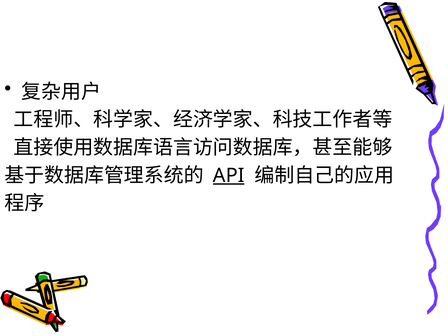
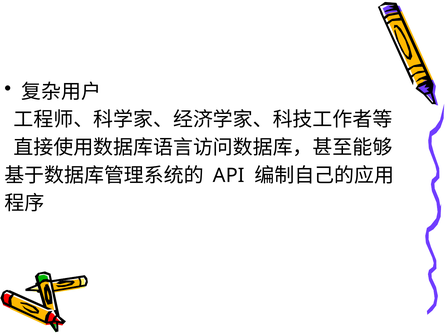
API underline: present -> none (229, 176)
